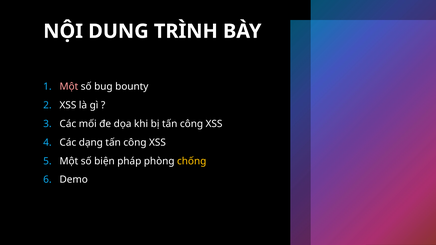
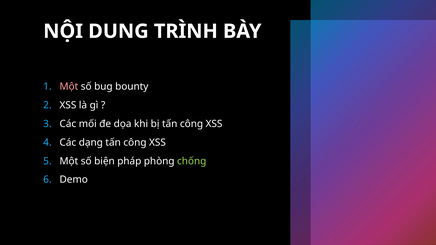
chống colour: yellow -> light green (192, 161)
